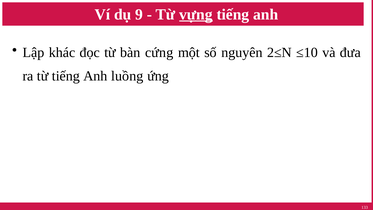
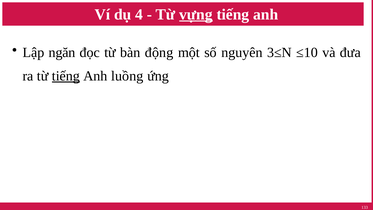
9: 9 -> 4 (139, 14)
khác: khác -> ngăn (62, 52)
cứng: cứng -> động (159, 52)
2≤N: 2≤N -> 3≤N (279, 52)
tiếng underline: none -> present (66, 76)
